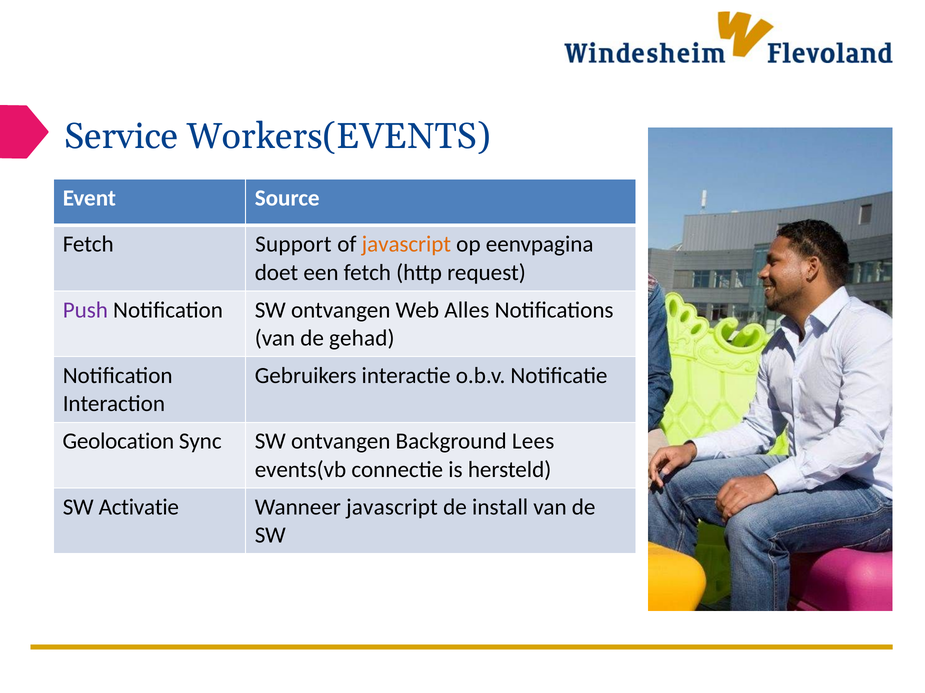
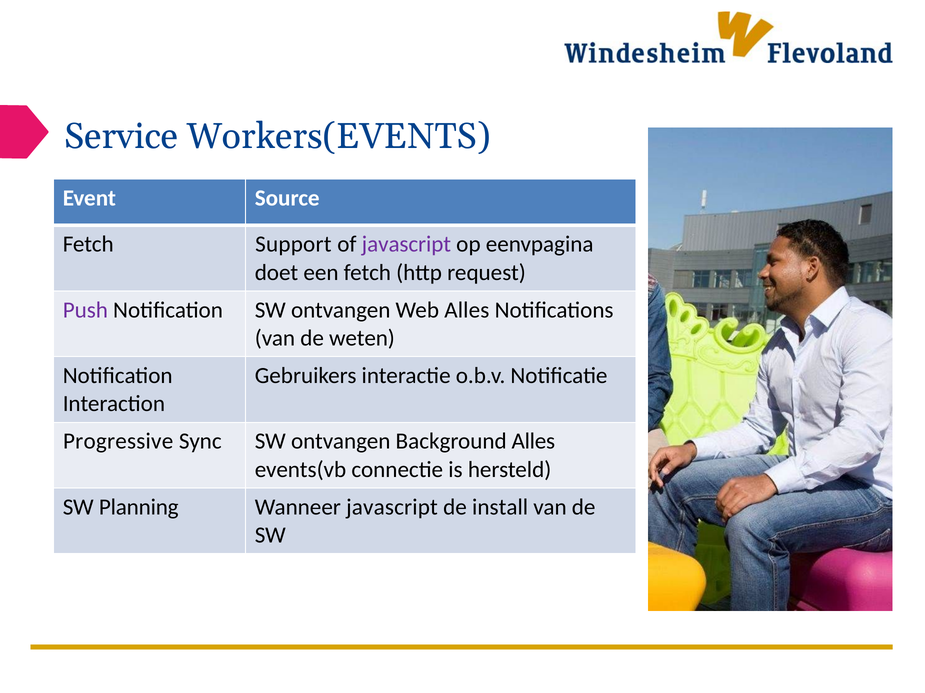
javascript colour: orange -> purple (406, 245)
gehad: gehad -> weten (362, 339)
Geolocation: Geolocation -> Progressive (118, 442)
Background Lees: Lees -> Alles (533, 442)
Activatie: Activatie -> Planning (139, 508)
